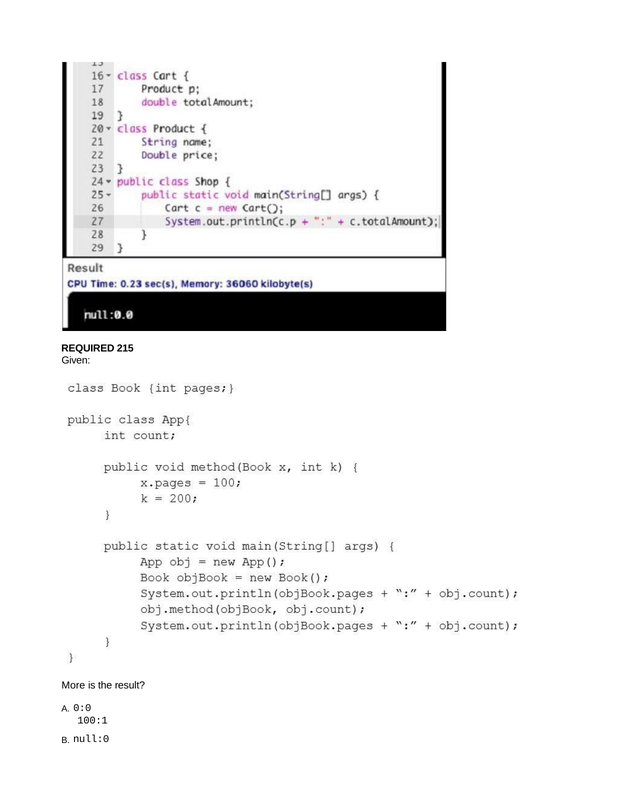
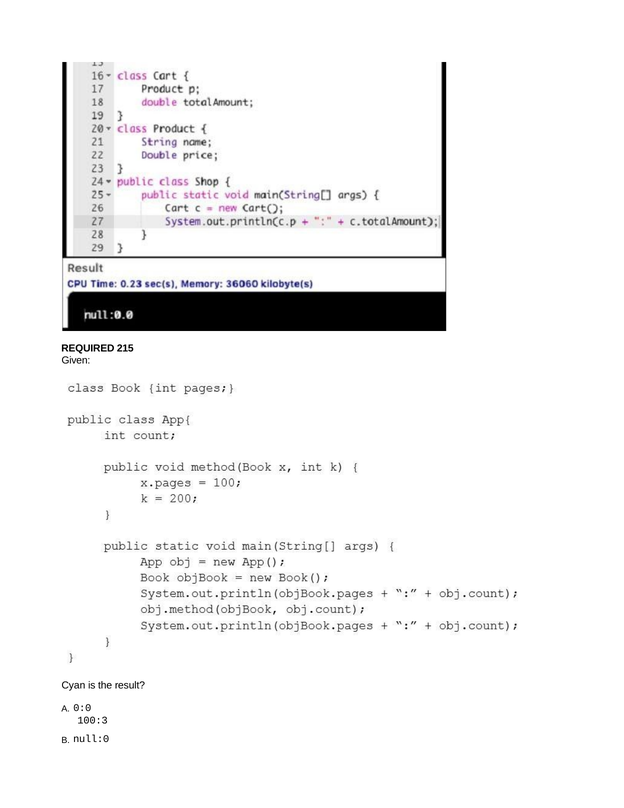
More: More -> Cyan (73, 685)
100:1: 100:1 -> 100:3 (93, 720)
